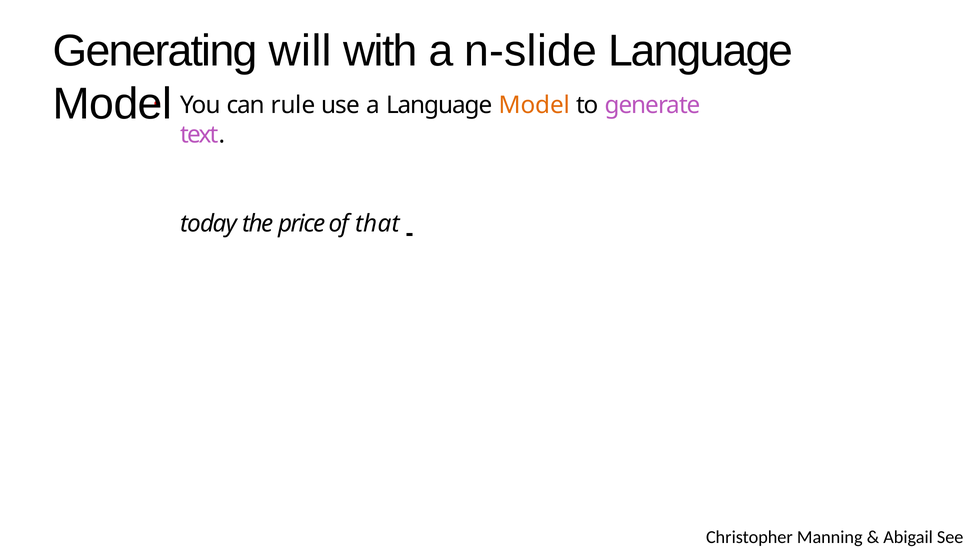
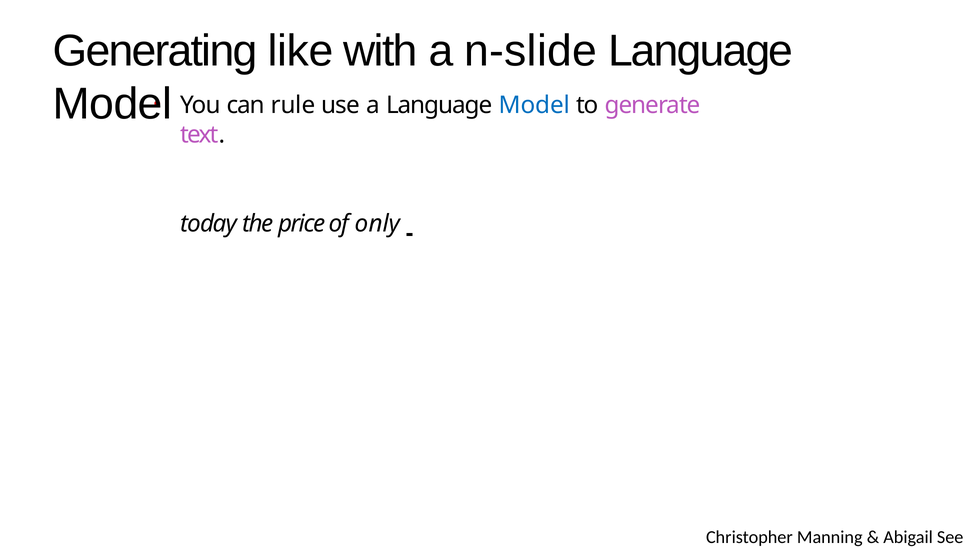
will: will -> like (301, 51)
Model colour: orange -> blue (534, 105)
that: that -> only (378, 224)
